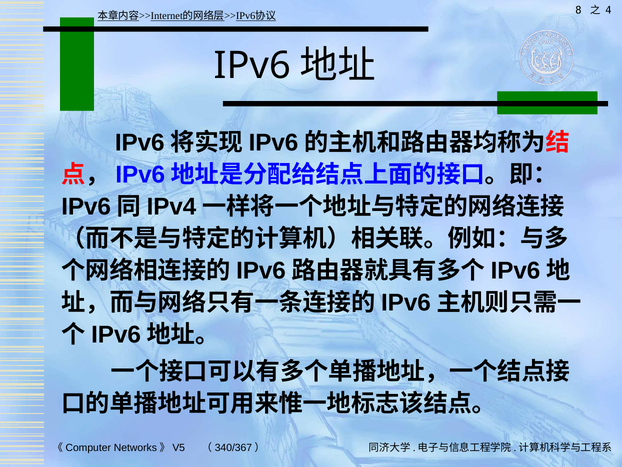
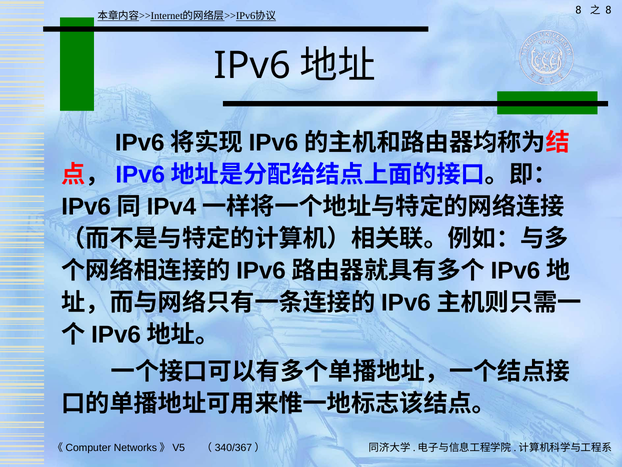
4: 4 -> 8 (608, 10)
